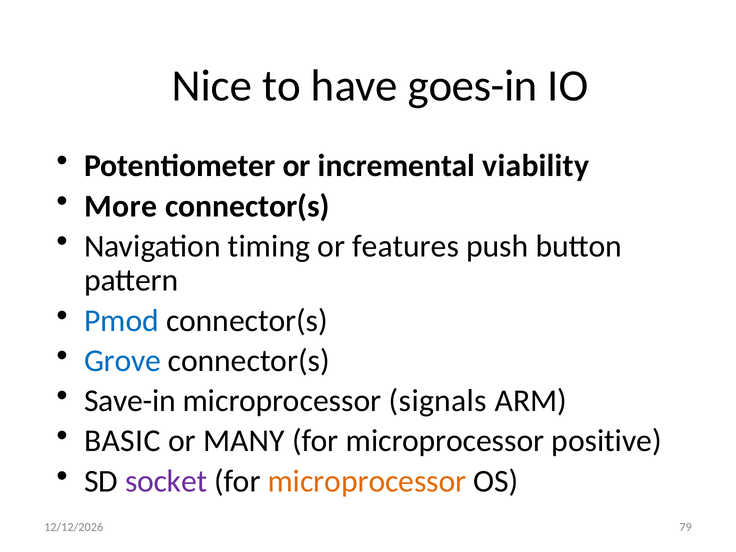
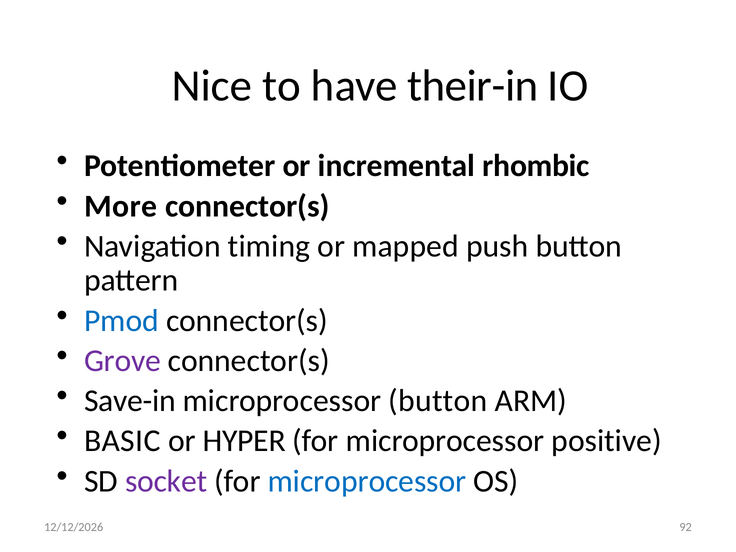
goes-in: goes-in -> their-in (473, 86)
viability: viability -> rhombic (536, 166)
features: features -> mapped (406, 246)
Grove colour: blue -> purple (122, 361)
microprocessor signals: signals -> button (438, 401)
MANY: MANY -> HYPER (244, 441)
microprocessor colour: orange -> blue (367, 481)
79: 79 -> 92 (686, 527)
